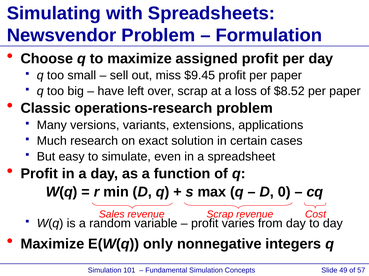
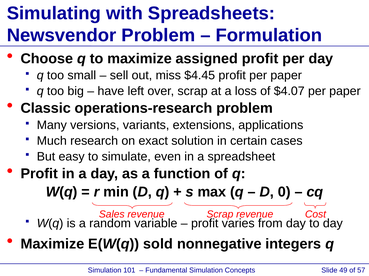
$9.45: $9.45 -> $4.45 (200, 76)
$8.52: $8.52 -> $4.07 (289, 91)
only: only -> sold (158, 245)
